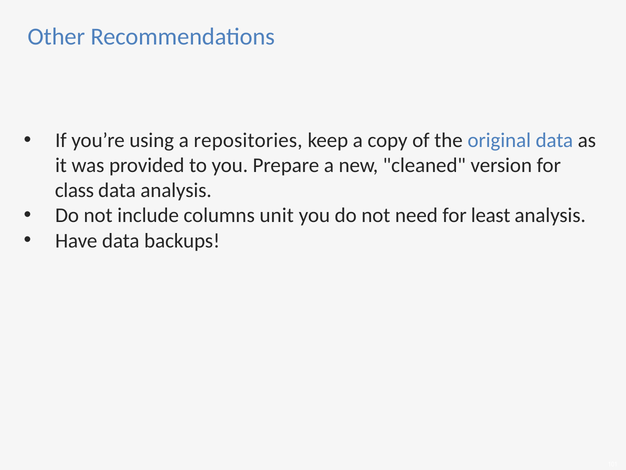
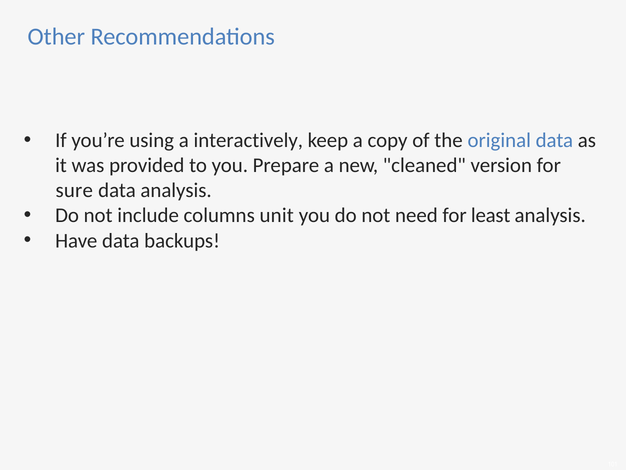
repositories: repositories -> interactively (248, 140)
class: class -> sure (74, 190)
